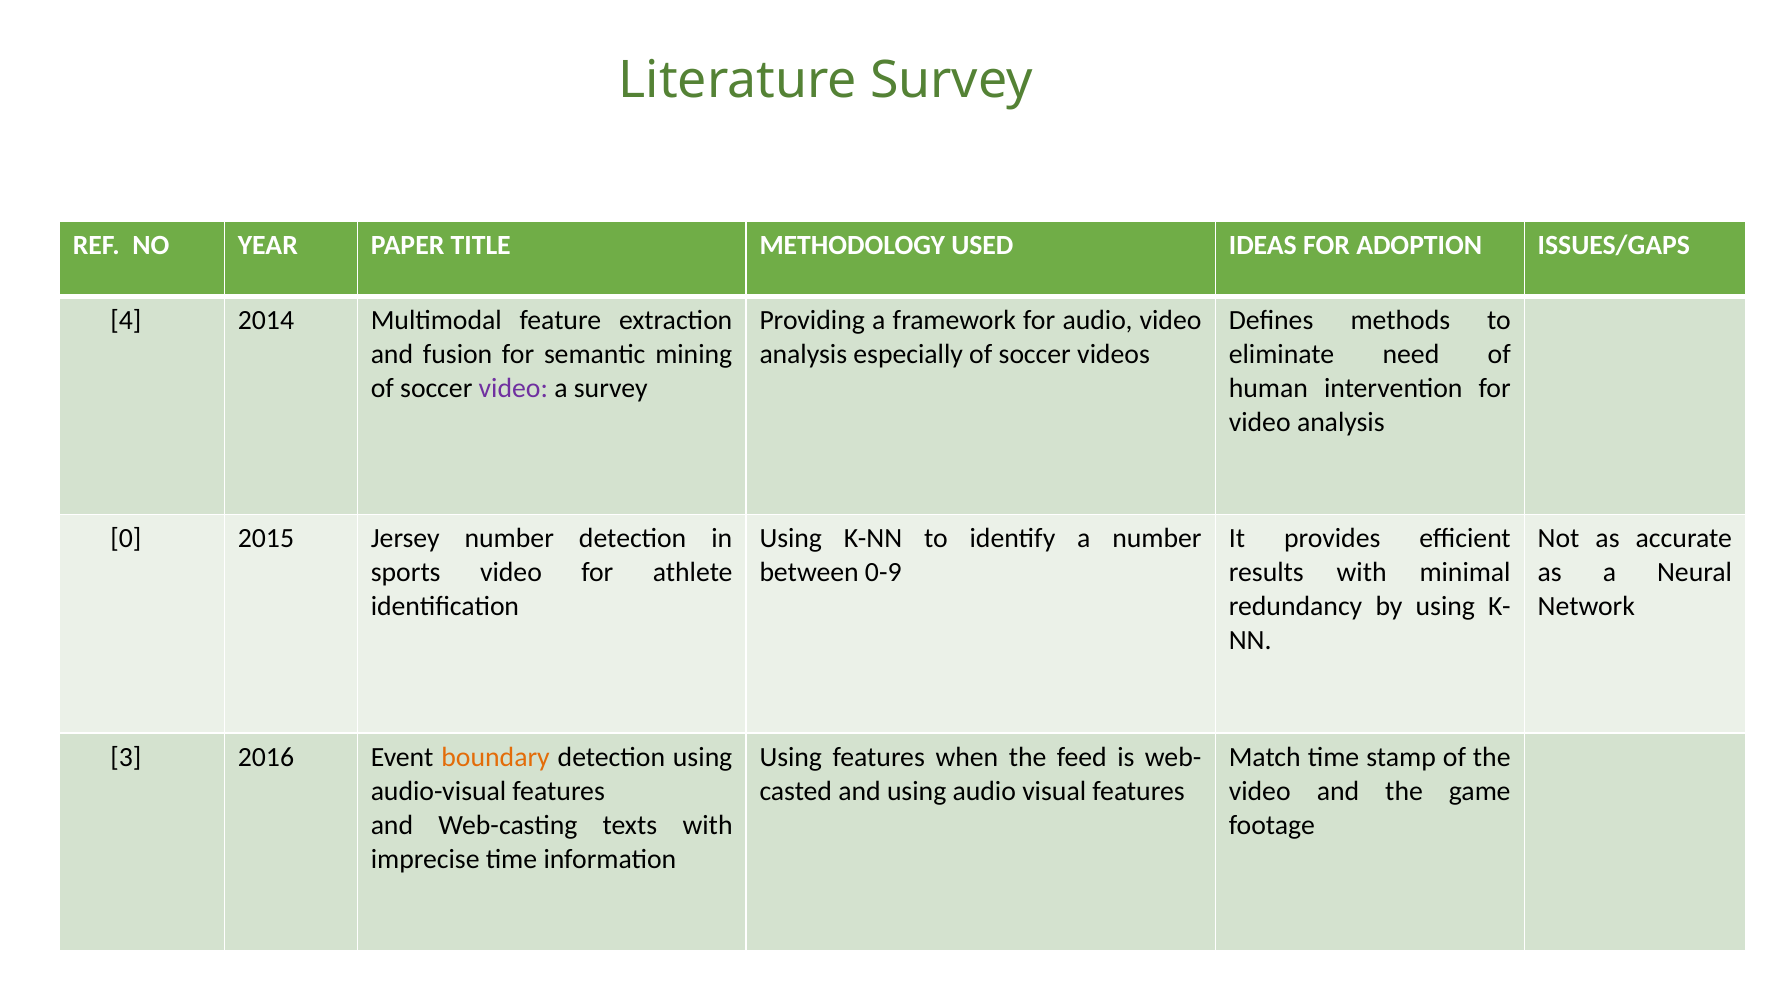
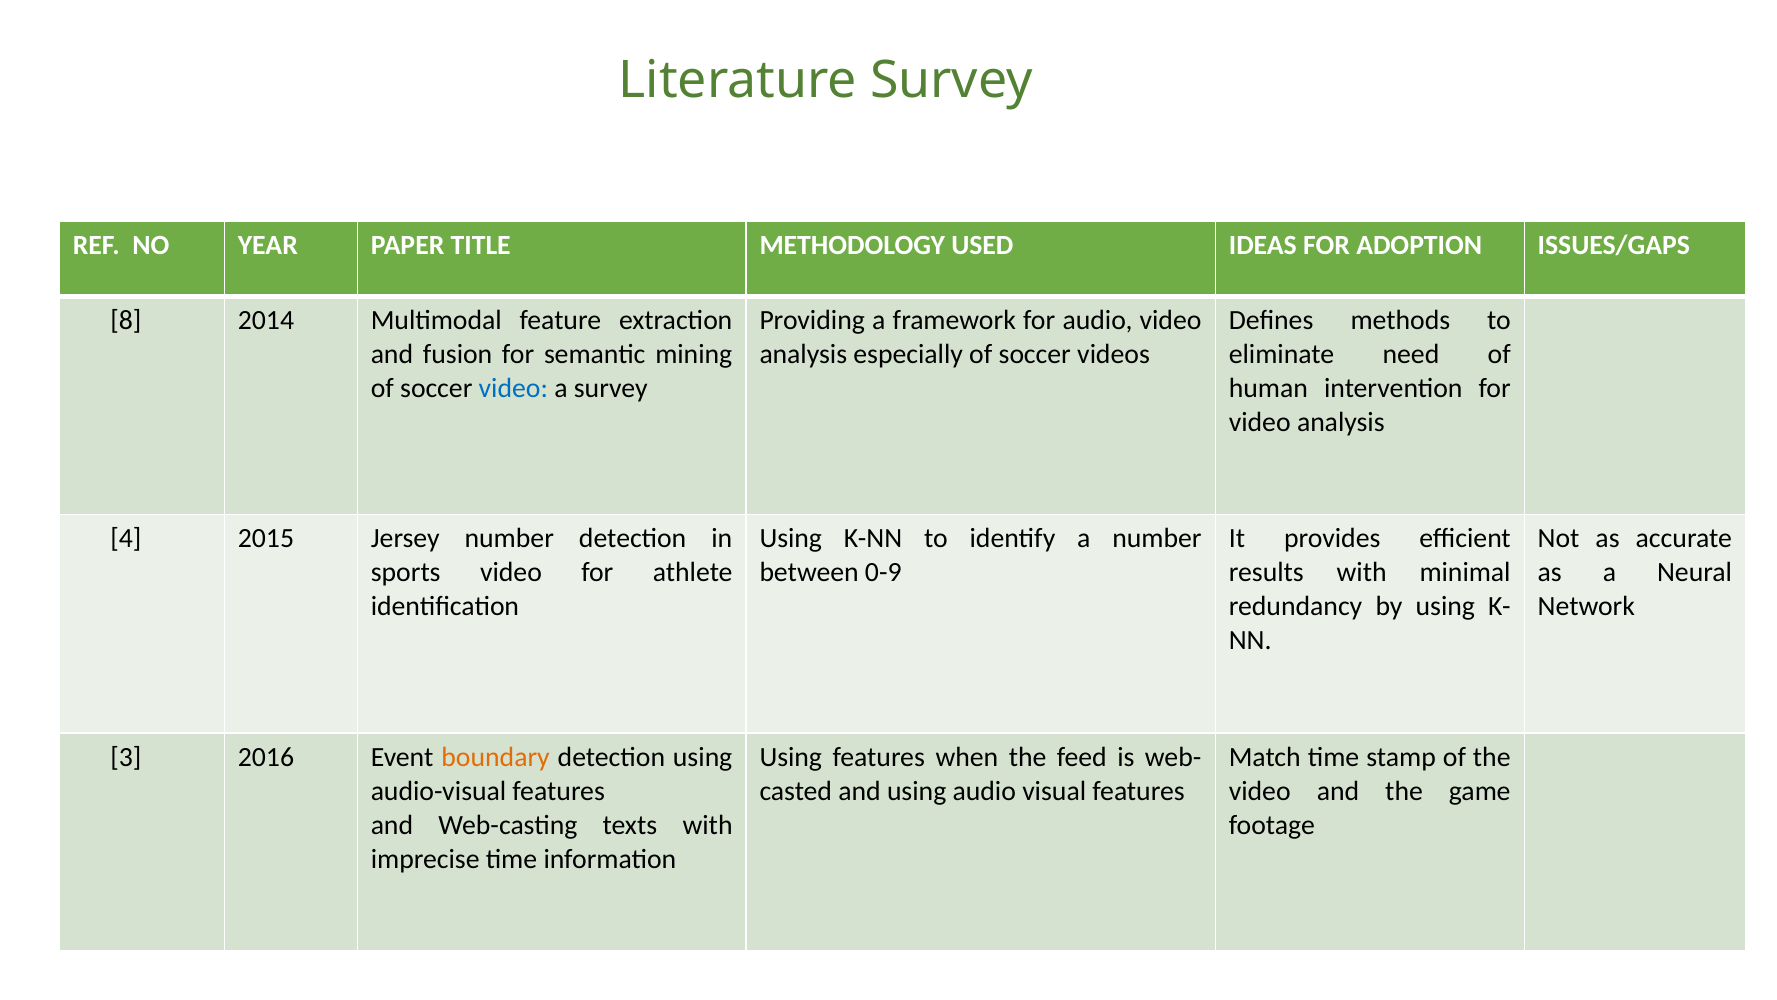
4: 4 -> 8 (126, 320)
video colour: purple -> blue (513, 388)
0: 0 -> 4 (126, 538)
